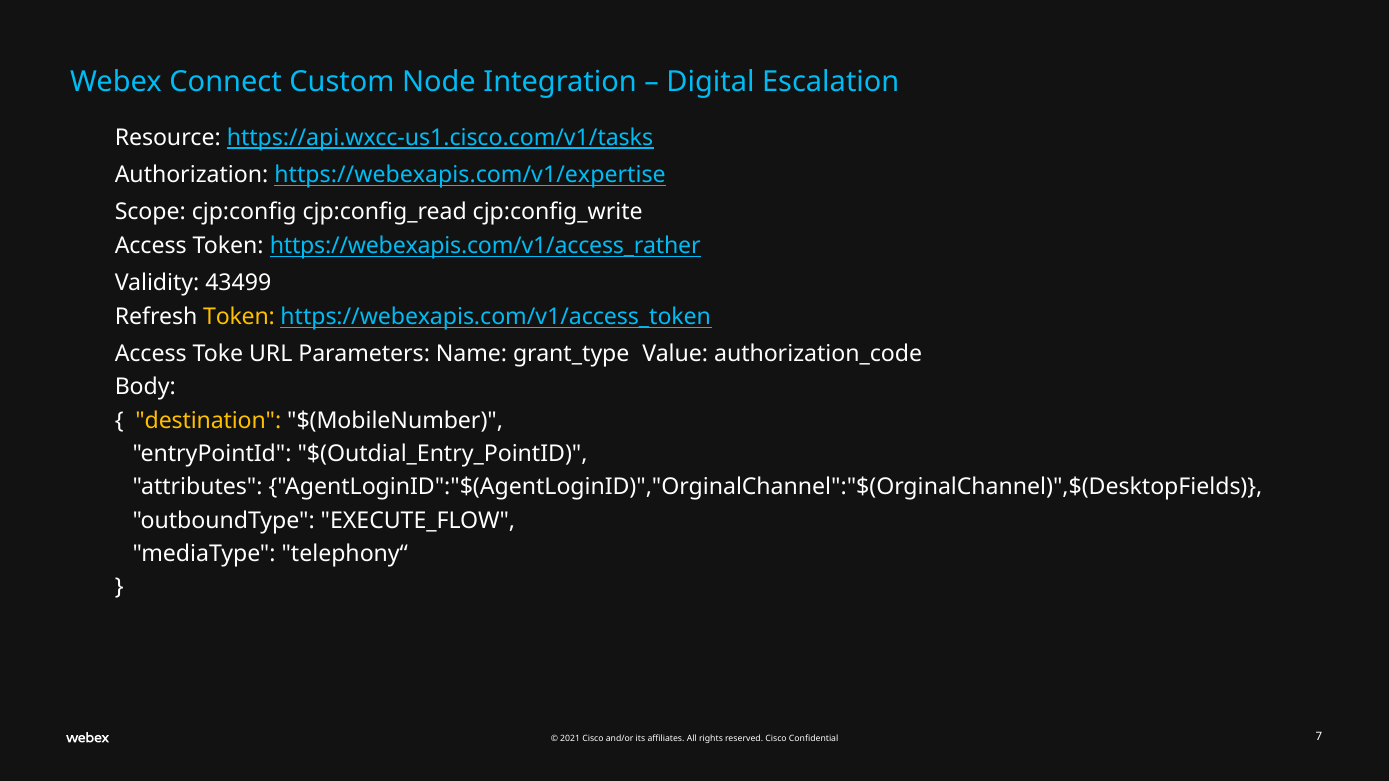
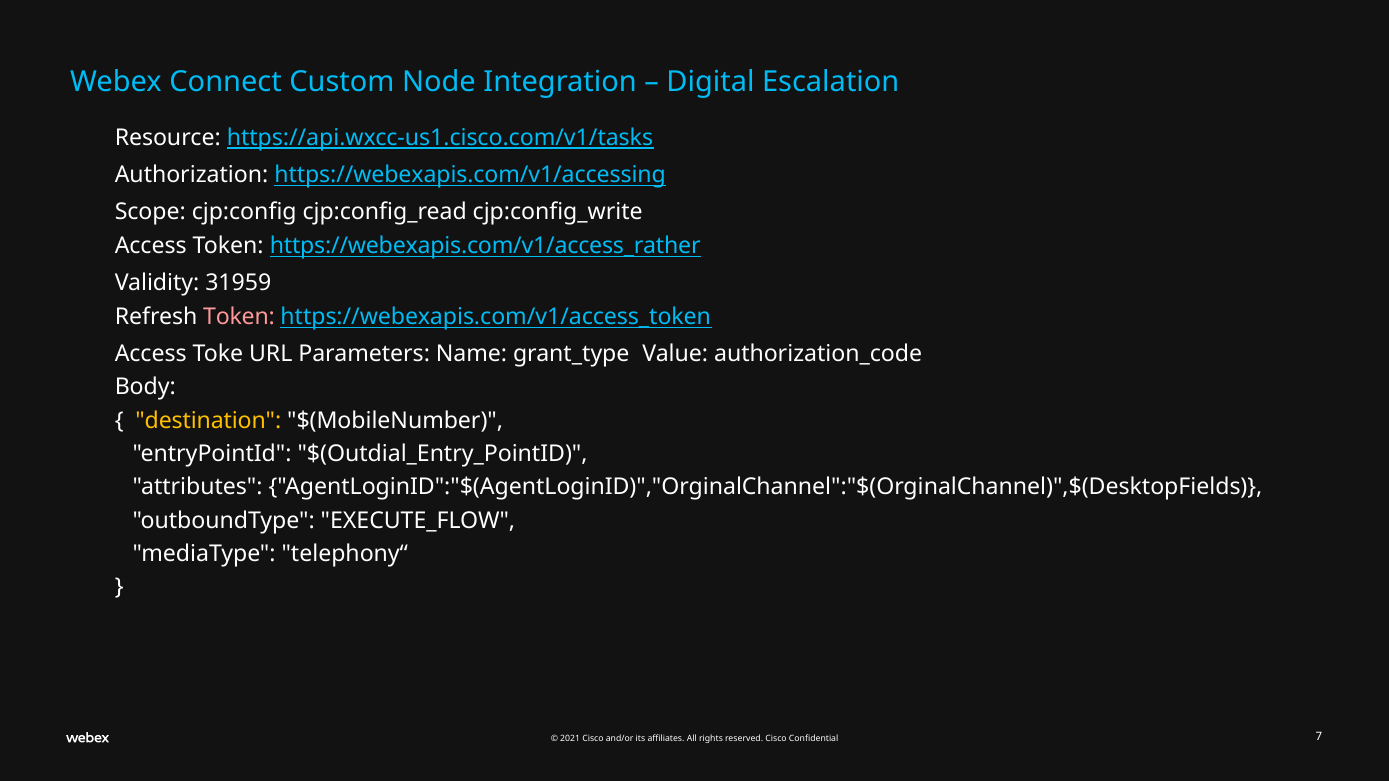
https://webexapis.com/v1/expertise: https://webexapis.com/v1/expertise -> https://webexapis.com/v1/accessing (470, 175)
43499: 43499 -> 31959 (238, 283)
Token colour: yellow -> pink (239, 317)
